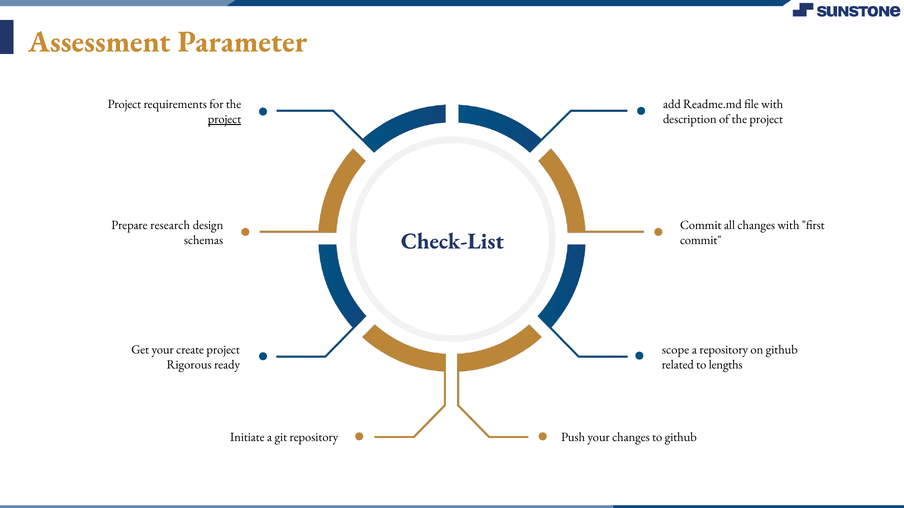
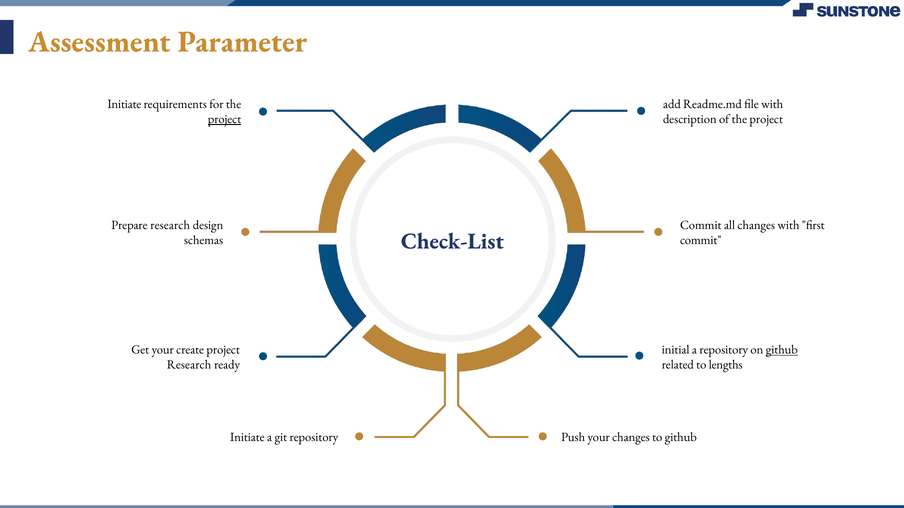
Project: Project -> Initiate (124, 104)
scope: scope -> initial (676, 350)
github underline: none -> present (782, 350)
Rigorous: Rigorous -> Research (189, 365)
